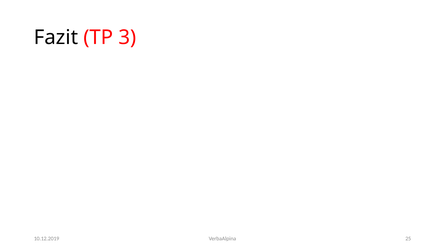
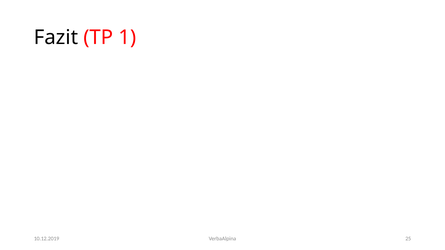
3: 3 -> 1 (127, 37)
